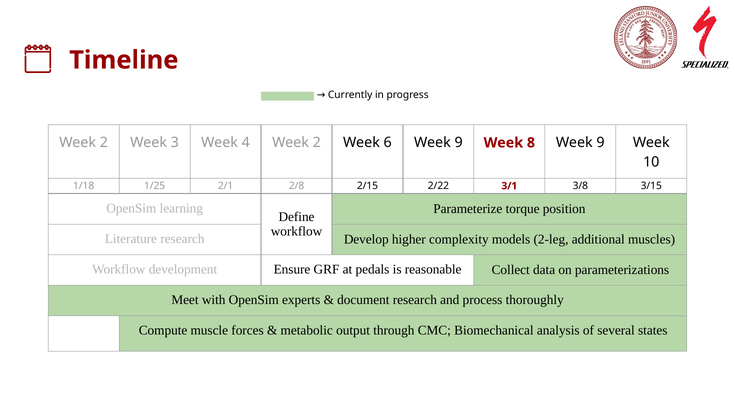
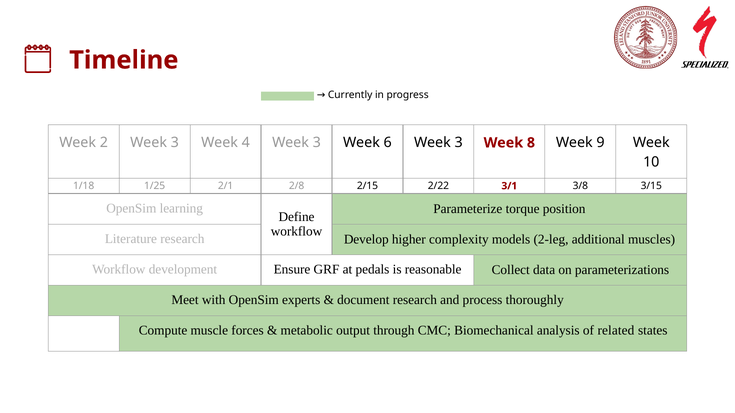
4 Week 2: 2 -> 3 (317, 143)
6 Week 9: 9 -> 3 (459, 143)
several: several -> related (616, 331)
